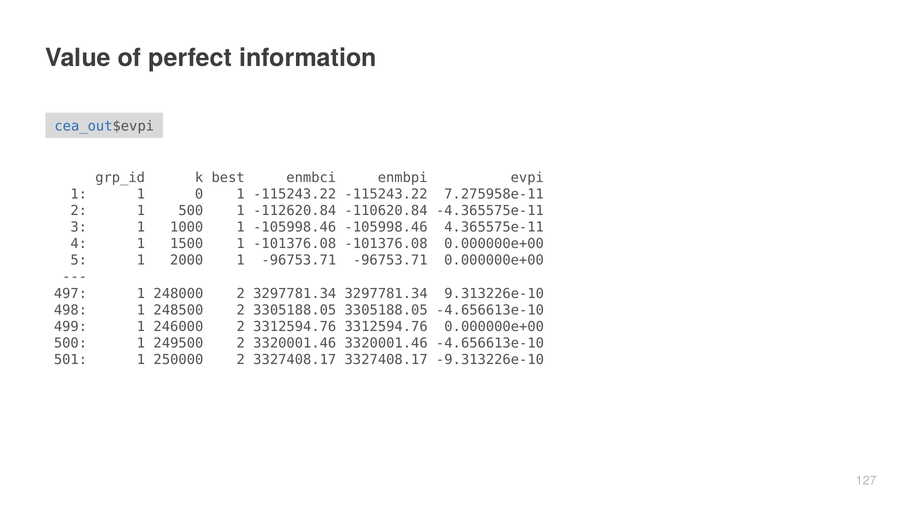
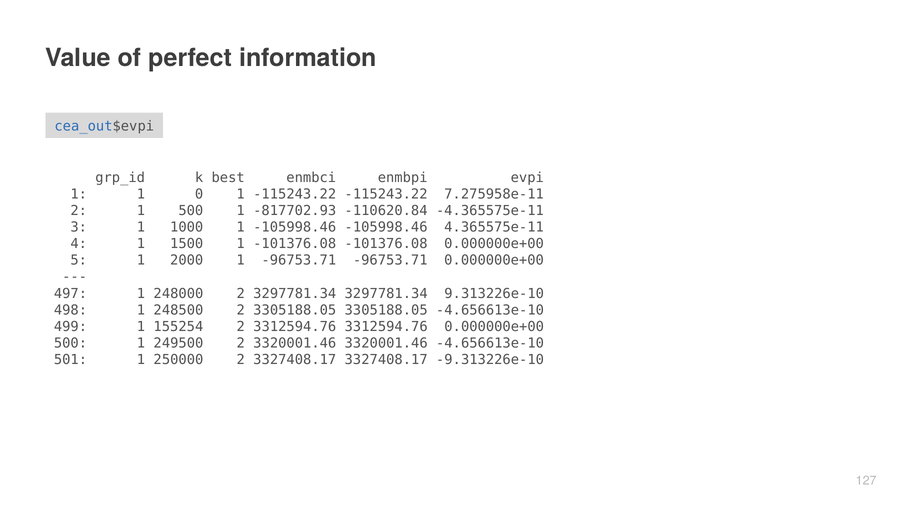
-112620.84: -112620.84 -> -817702.93 (295, 211)
246000: 246000 -> 155254 (178, 326)
